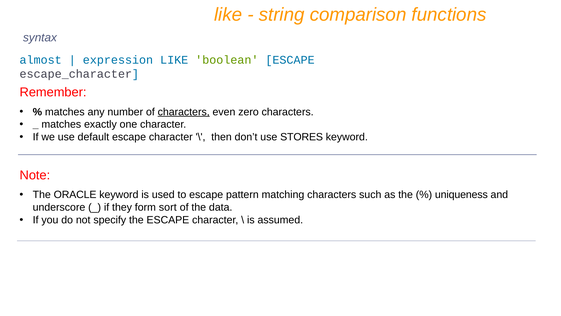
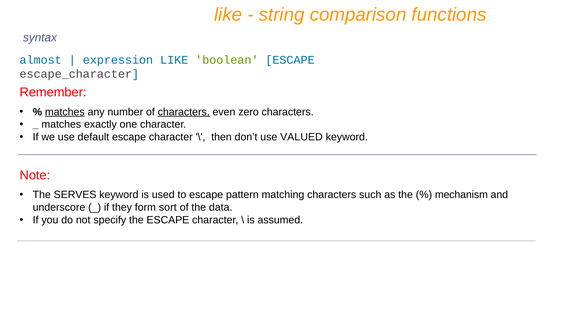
matches underline: none -> present (65, 112)
STORES: STORES -> VALUED (301, 137)
ORACLE: ORACLE -> SERVES (75, 195)
uniqueness: uniqueness -> mechanism (461, 195)
